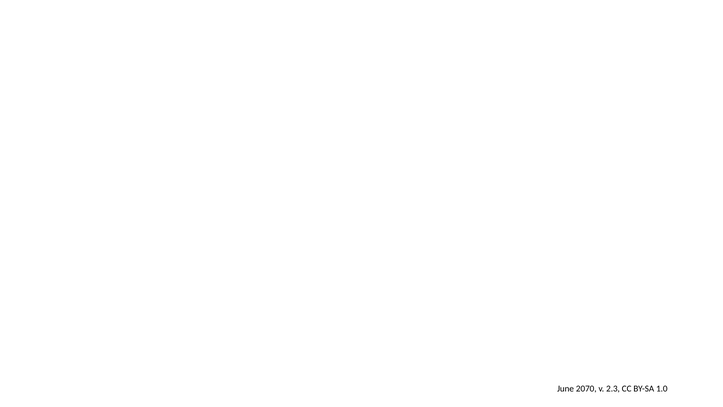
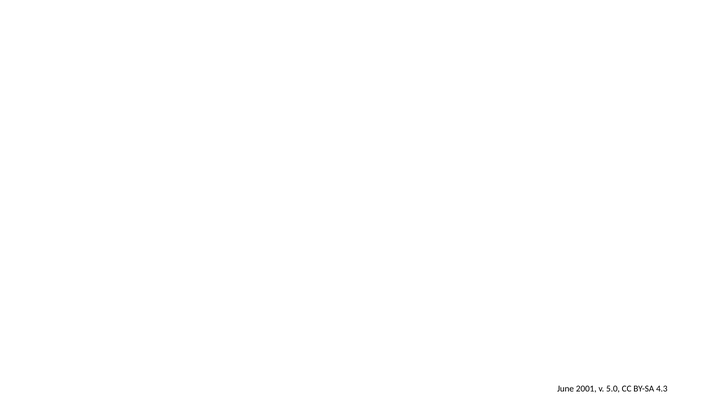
2070: 2070 -> 2001 (586, 388)
2.3: 2.3 -> 5.0 (613, 388)
1.0: 1.0 -> 4.3 (662, 388)
